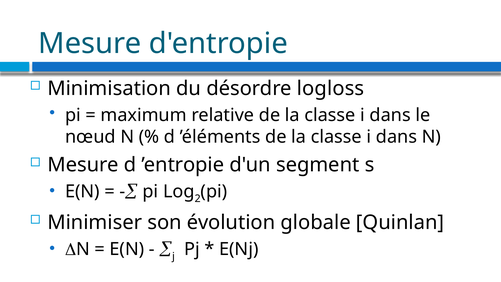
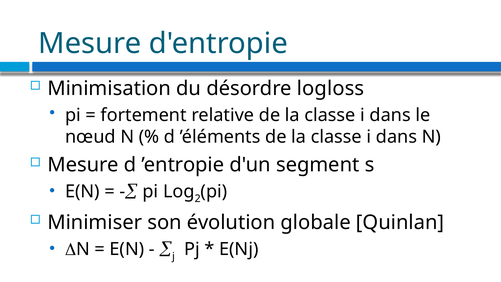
maximum: maximum -> fortement (144, 115)
